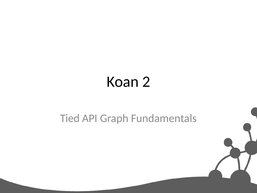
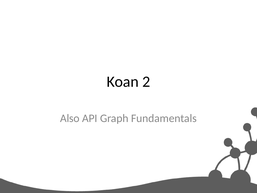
Tied: Tied -> Also (70, 118)
